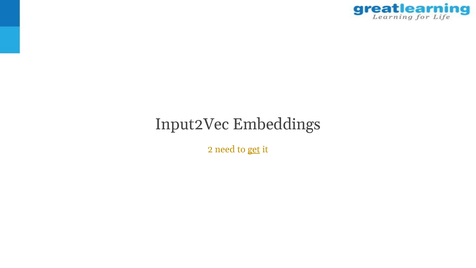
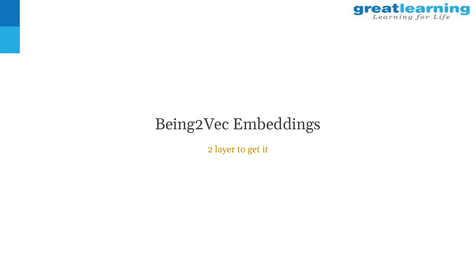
Input2Vec: Input2Vec -> Being2Vec (192, 124)
need: need -> layer (225, 149)
get underline: present -> none (254, 149)
